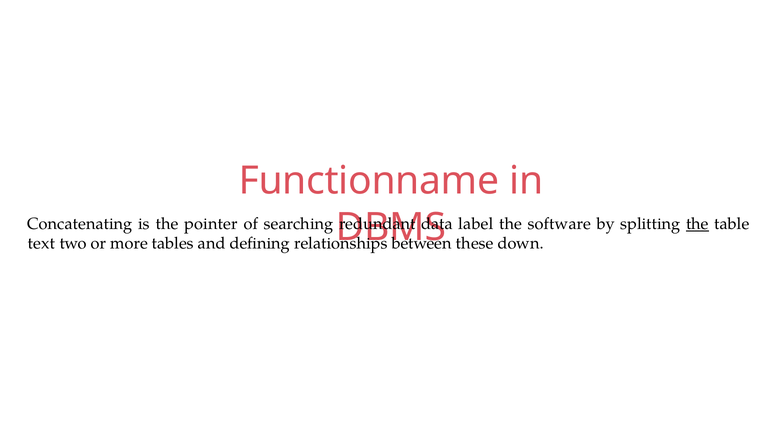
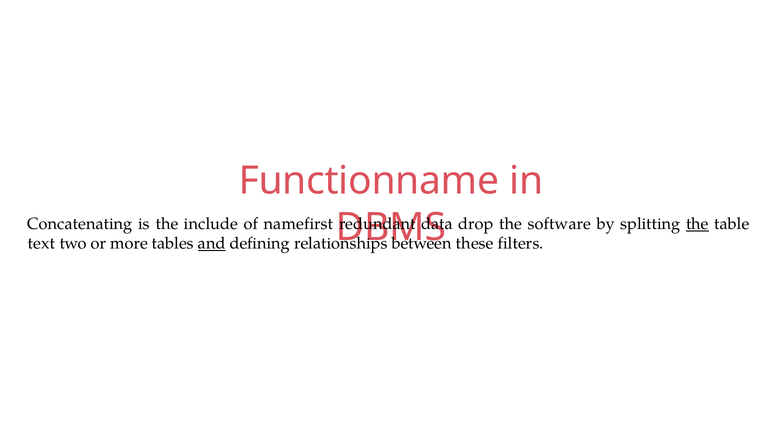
pointer: pointer -> include (211, 224)
searching: searching -> namefirst (298, 224)
label: label -> drop (476, 224)
and underline: none -> present (212, 244)
down: down -> filters (521, 244)
